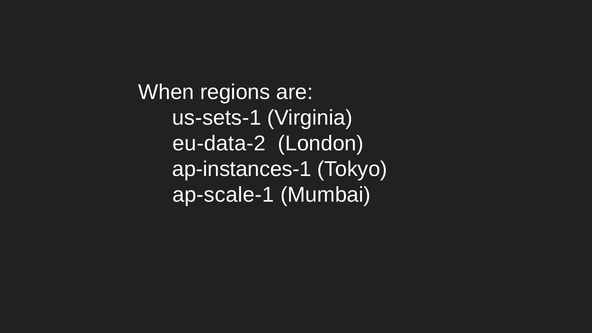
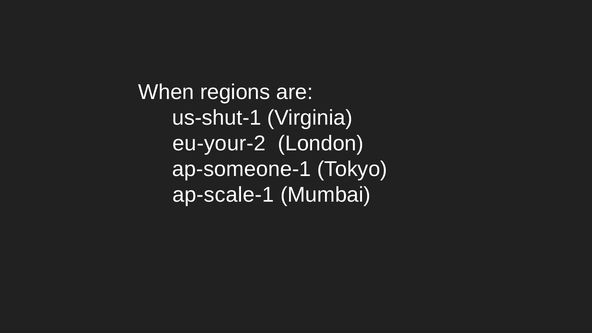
us-sets-1: us-sets-1 -> us-shut-1 (217, 118)
eu-data-2: eu-data-2 -> eu-your-2 (219, 143)
ap-instances-1: ap-instances-1 -> ap-someone-1 (242, 169)
